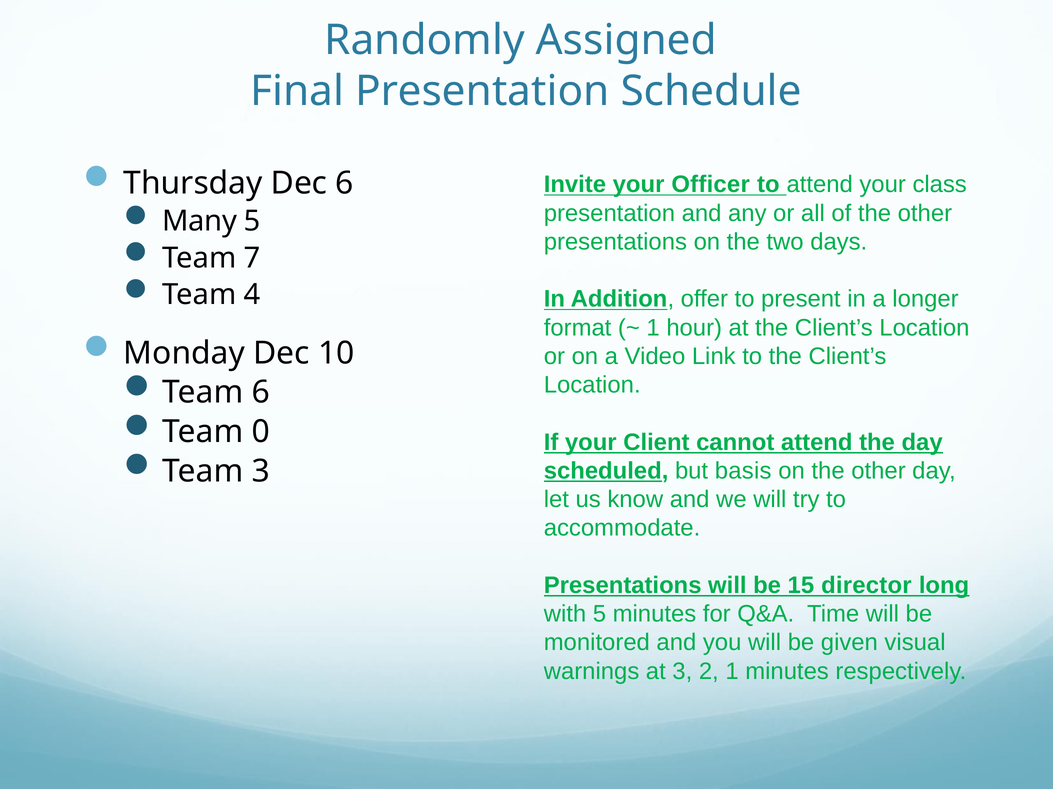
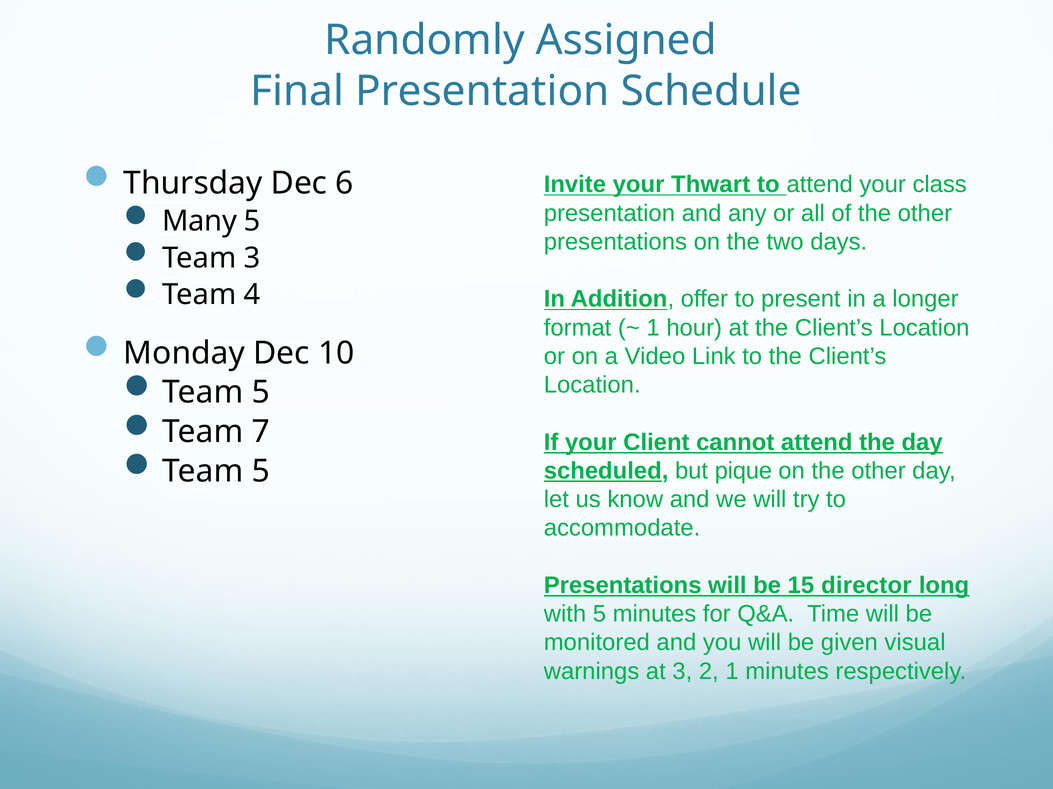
Officer: Officer -> Thwart (711, 185)
Team 7: 7 -> 3 (252, 258)
6: 6 -> 5 (261, 393)
0: 0 -> 7 (261, 432)
3: 3 -> 5 (261, 472)
basis: basis -> pique (743, 471)
